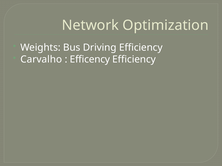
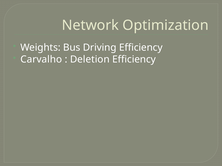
Efficency: Efficency -> Deletion (90, 60)
